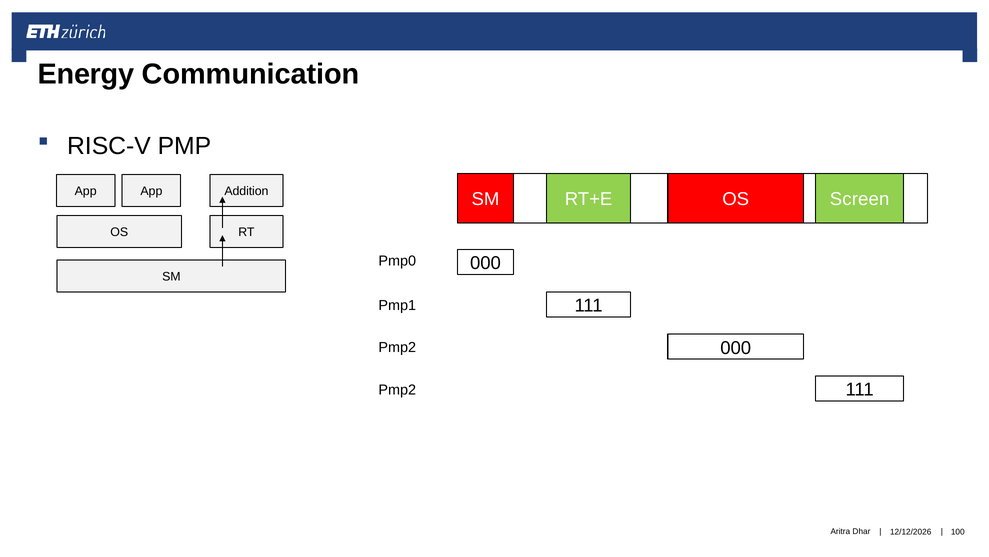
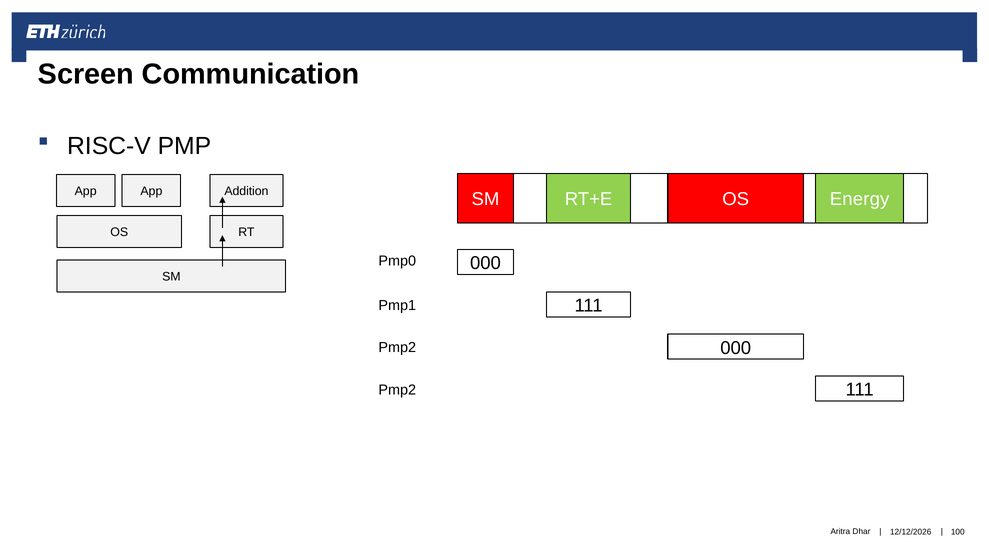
Energy: Energy -> Screen (86, 74)
Screen: Screen -> Energy (860, 199)
